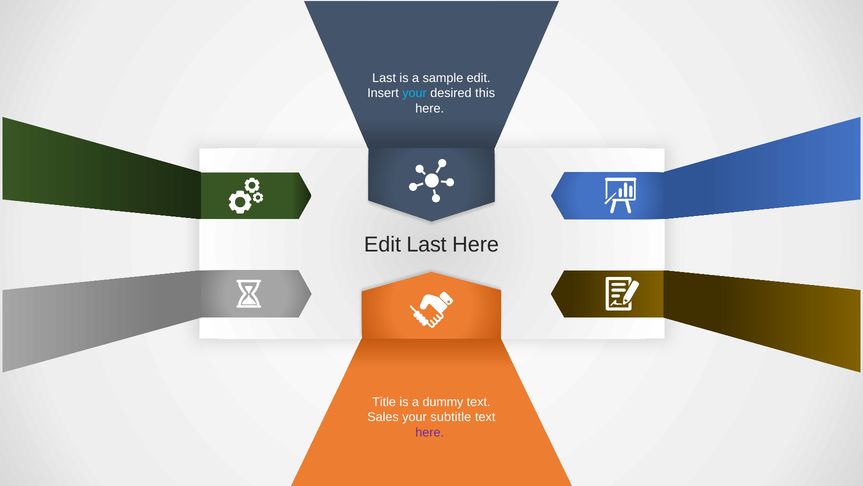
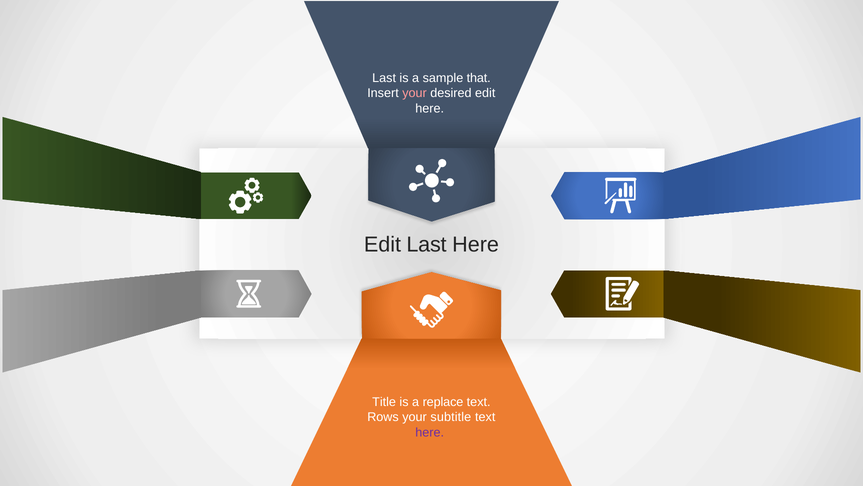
sample edit: edit -> that (479, 78)
your colour: light blue -> pink (414, 93)
desired this: this -> edit (485, 93)
dummy: dummy -> replace (443, 402)
Sales: Sales -> Rows (383, 417)
